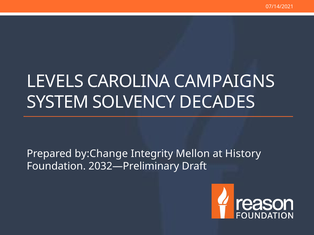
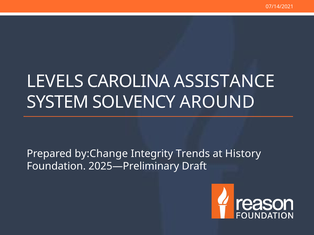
CAMPAIGNS: CAMPAIGNS -> ASSISTANCE (224, 82)
DECADES: DECADES -> AROUND (217, 102)
Mellon: Mellon -> Trends (193, 154)
2032—Preliminary: 2032—Preliminary -> 2025—Preliminary (134, 167)
